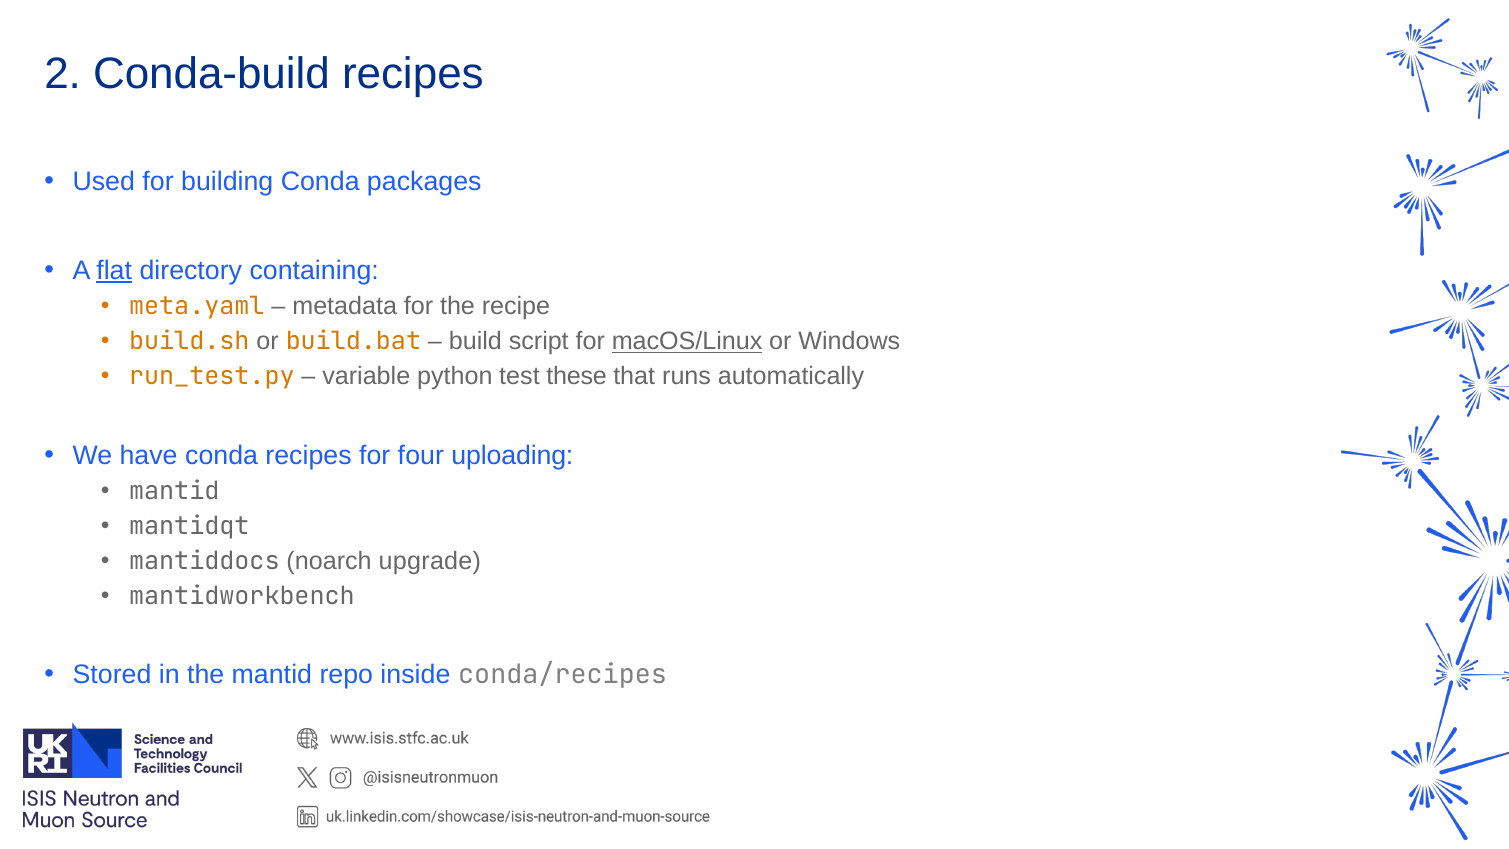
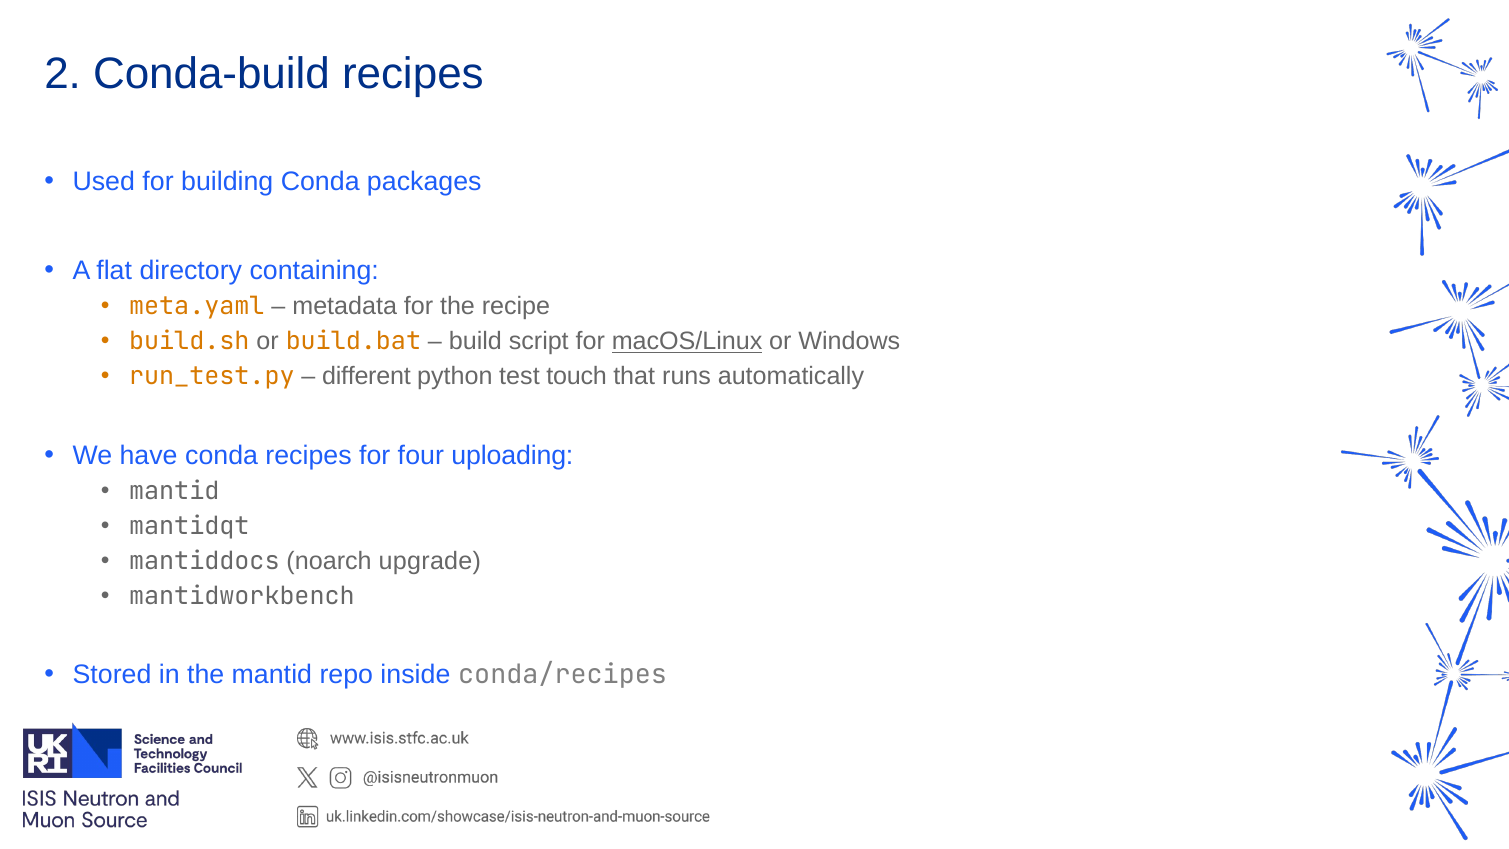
flat underline: present -> none (114, 271)
variable: variable -> different (366, 376)
these: these -> touch (577, 376)
